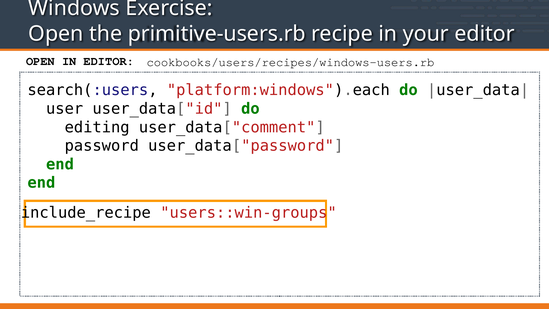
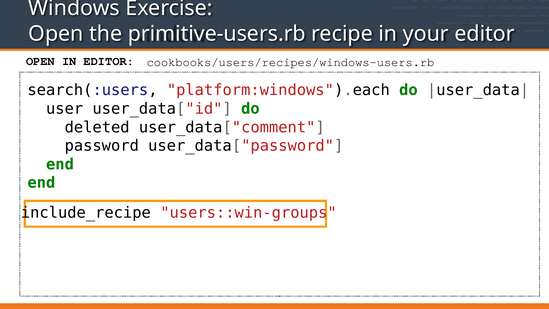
editing: editing -> deleted (97, 127)
